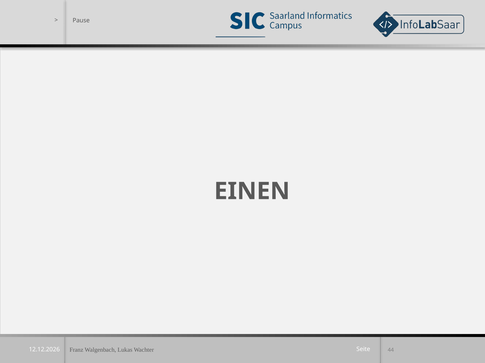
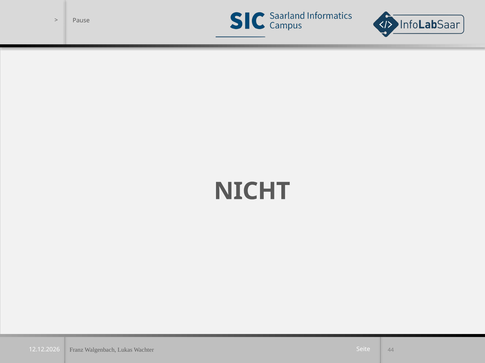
EINEN: EINEN -> NICHT (252, 192)
